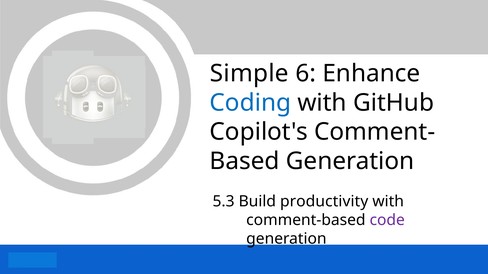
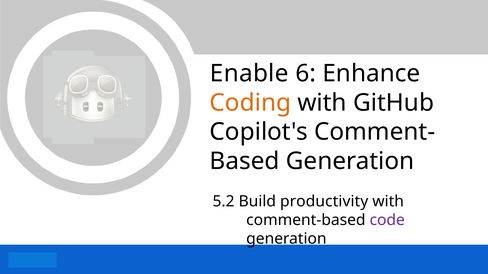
Simple: Simple -> Enable (249, 74)
Coding colour: blue -> orange (250, 103)
5.3: 5.3 -> 5.2 (224, 202)
